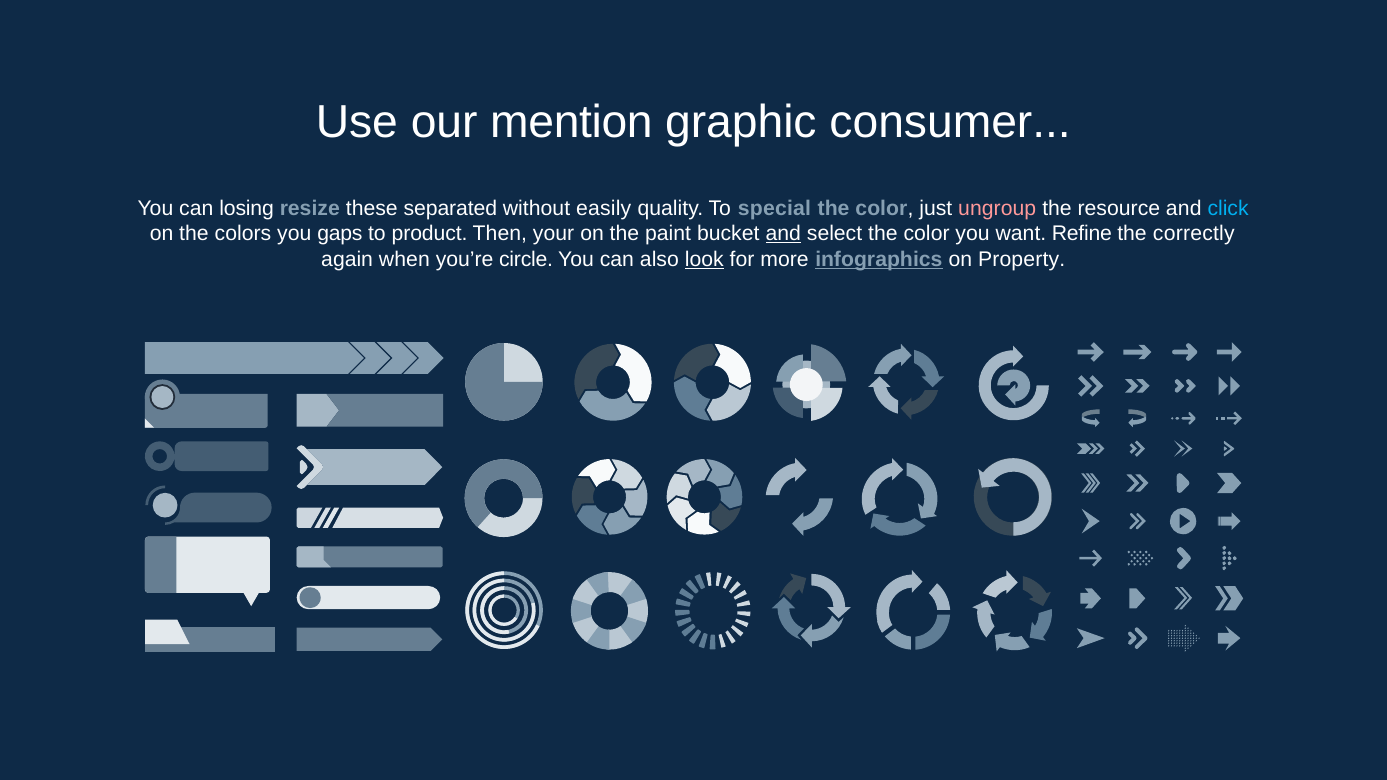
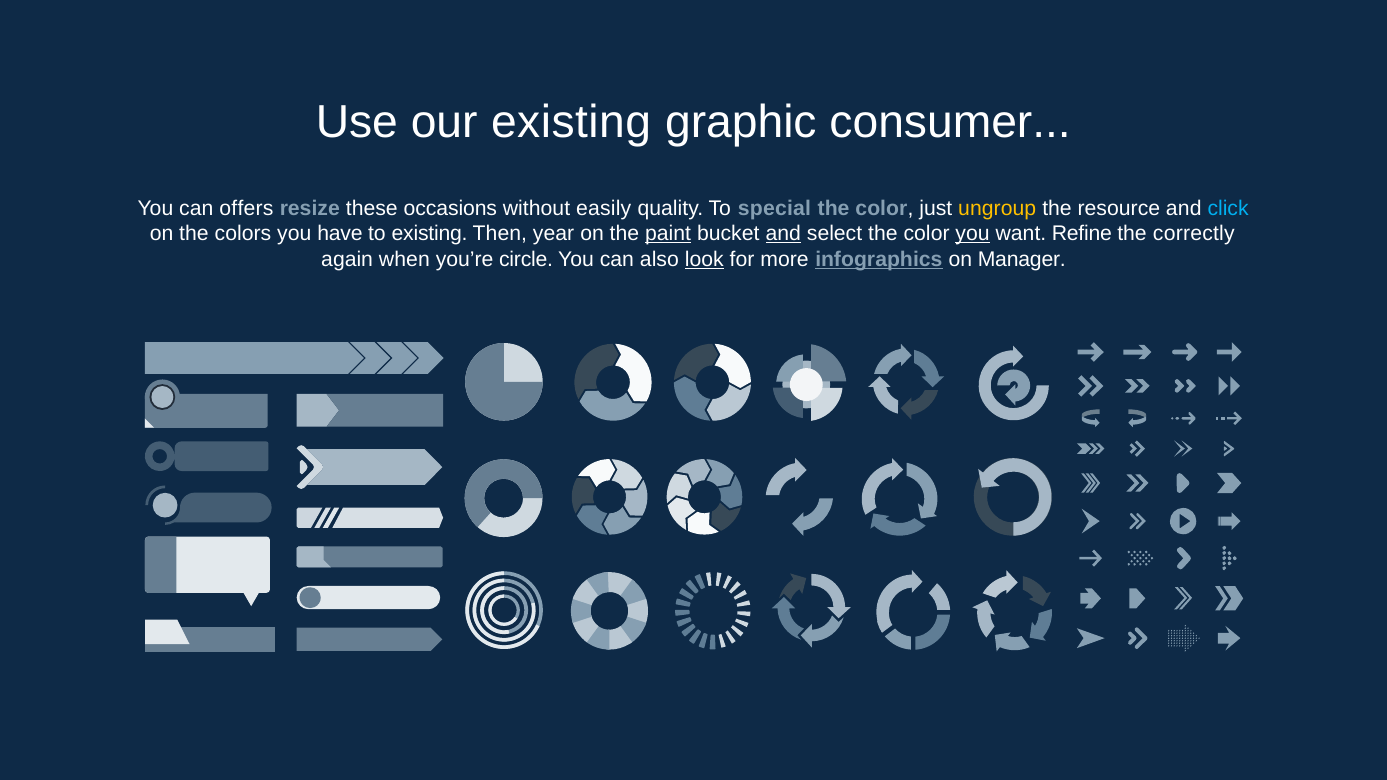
our mention: mention -> existing (571, 122)
losing: losing -> offers (246, 208)
separated: separated -> occasions (450, 208)
ungroup colour: pink -> yellow (997, 208)
gaps: gaps -> have (340, 234)
to product: product -> existing (430, 234)
your: your -> year (554, 234)
paint underline: none -> present (668, 234)
you underline: none -> present (973, 234)
Property: Property -> Manager (1022, 259)
